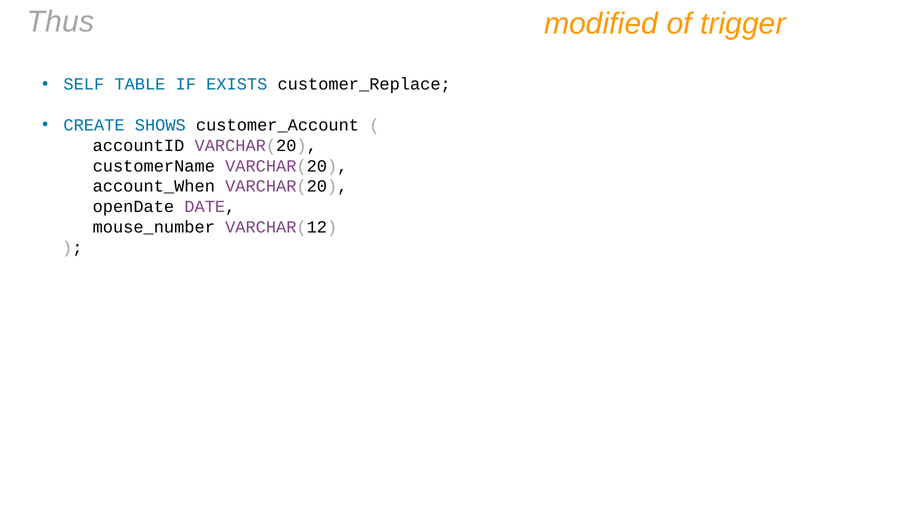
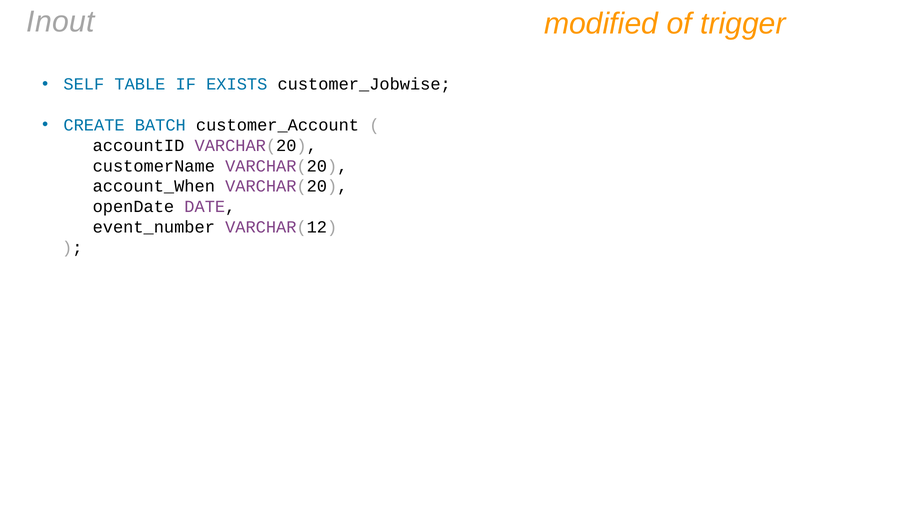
Thus: Thus -> Inout (61, 22)
customer_Replace: customer_Replace -> customer_Jobwise (364, 84)
SHOWS: SHOWS -> BATCH (160, 125)
mouse_number: mouse_number -> event_number (154, 227)
